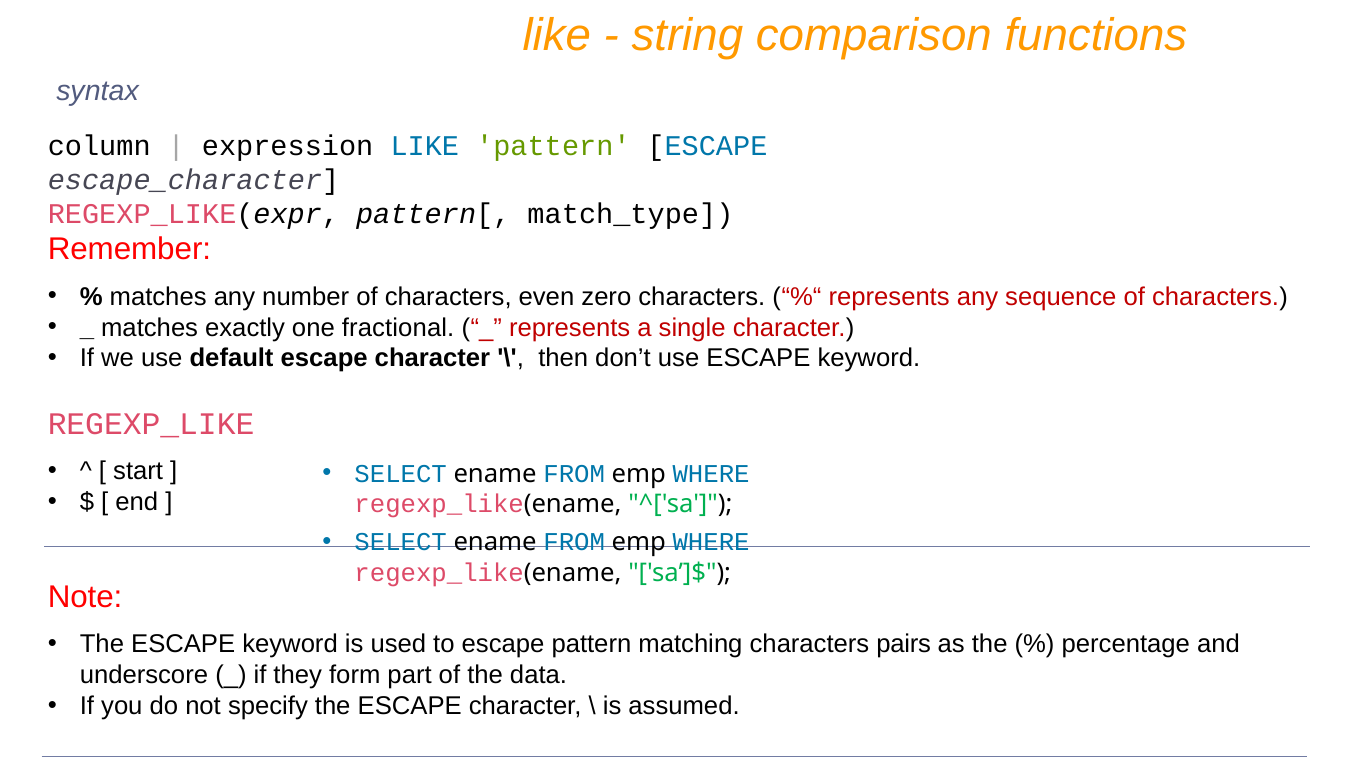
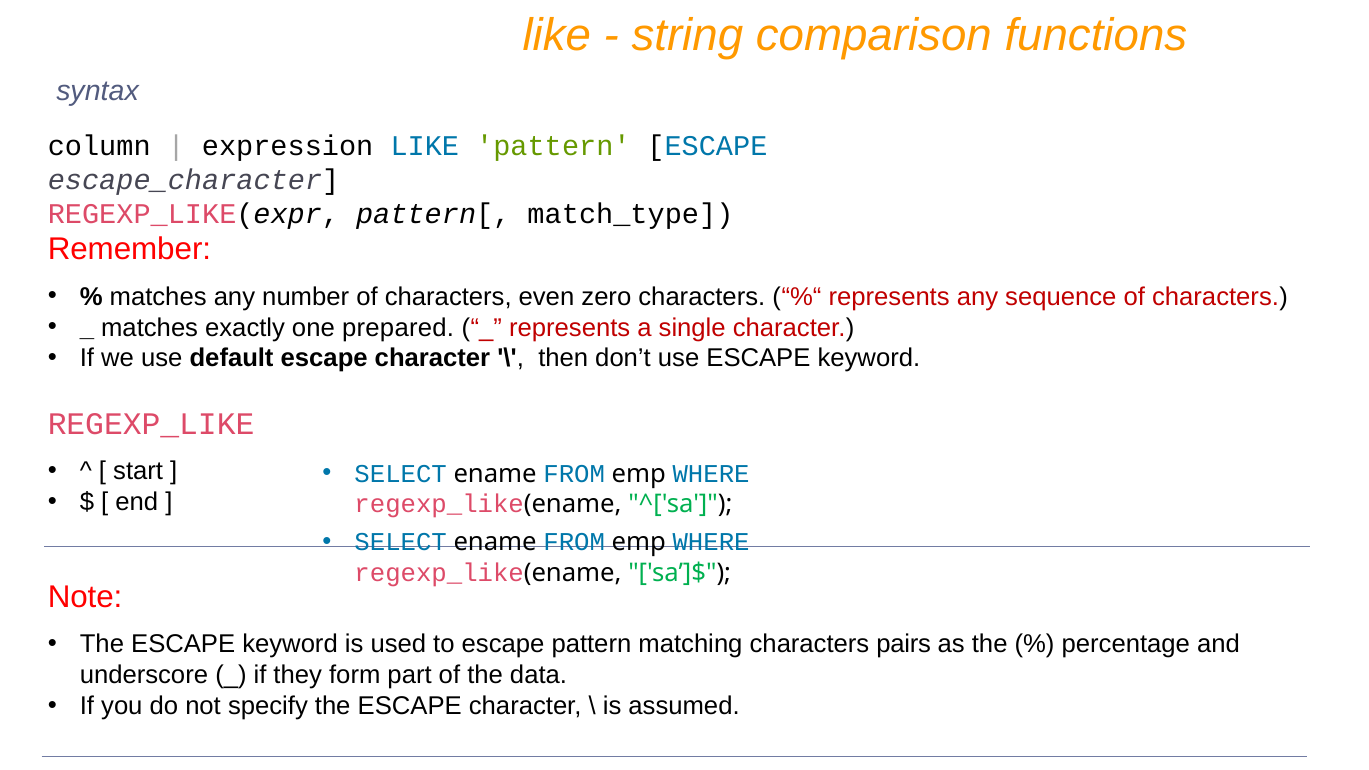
fractional: fractional -> prepared (398, 328)
